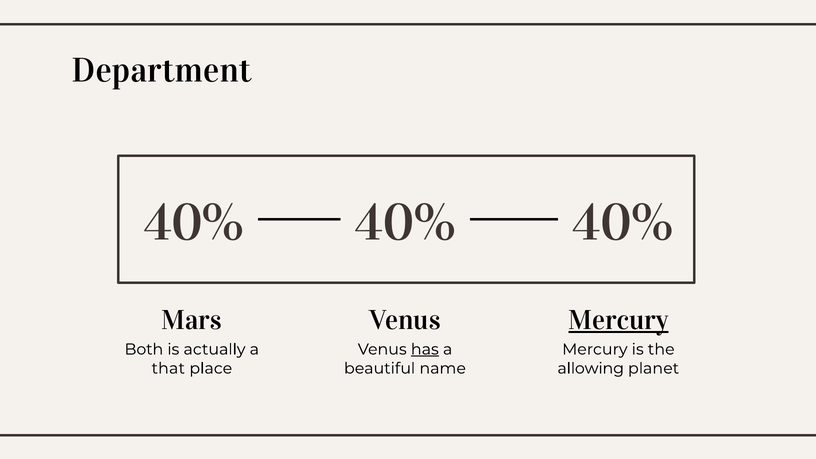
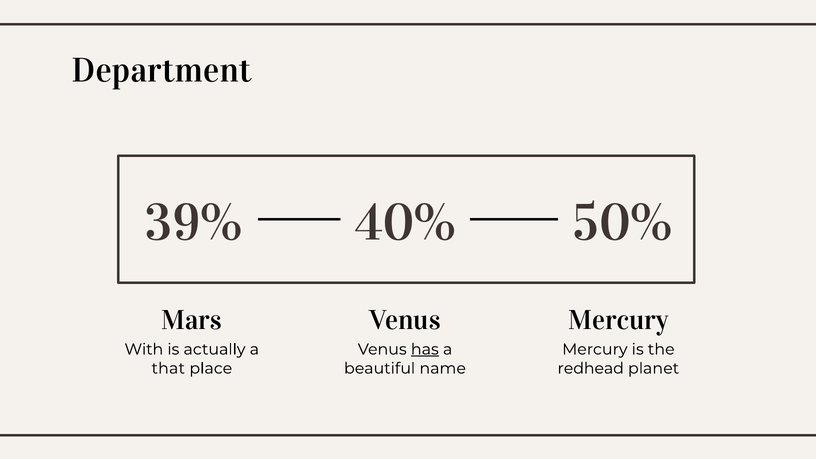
40%: 40% -> 39% (193, 223)
40%: 40% -> 50% (622, 223)
Mercury underline: present -> none (618, 320)
Both: Both -> With (144, 349)
allowing: allowing -> redhead (591, 368)
